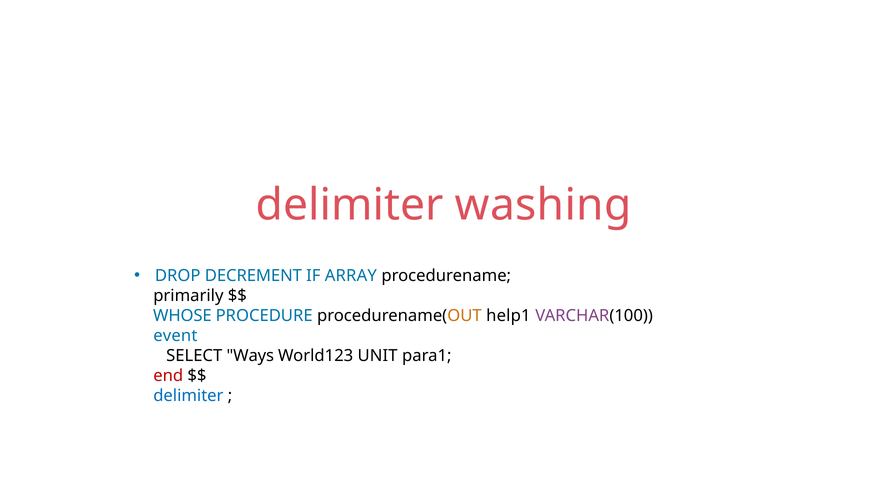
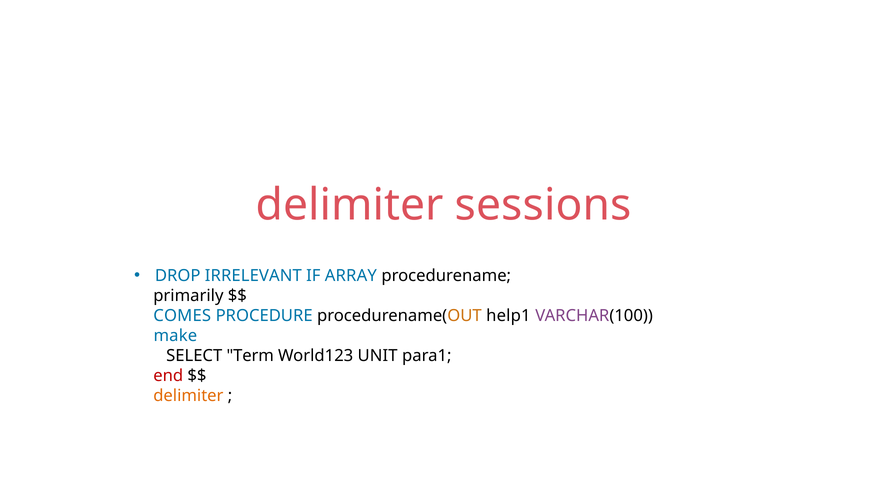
washing: washing -> sessions (543, 205)
DECREMENT: DECREMENT -> IRRELEVANT (253, 275)
WHOSE: WHOSE -> COMES (182, 315)
event: event -> make (175, 335)
Ways: Ways -> Term (250, 355)
delimiter colour: blue -> orange (188, 395)
